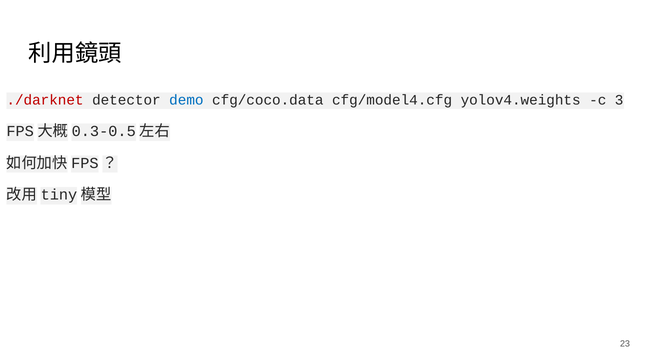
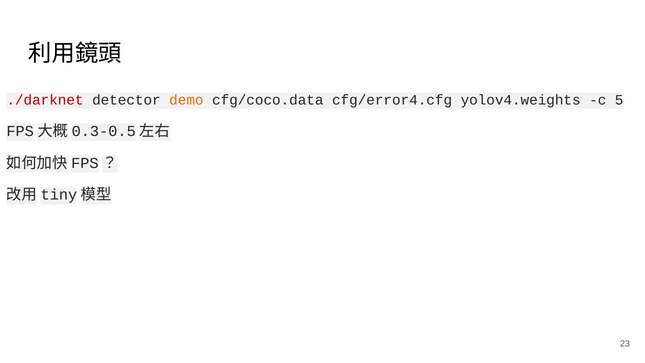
demo colour: blue -> orange (186, 100)
cfg/model4.cfg: cfg/model4.cfg -> cfg/error4.cfg (392, 100)
3: 3 -> 5 (619, 100)
